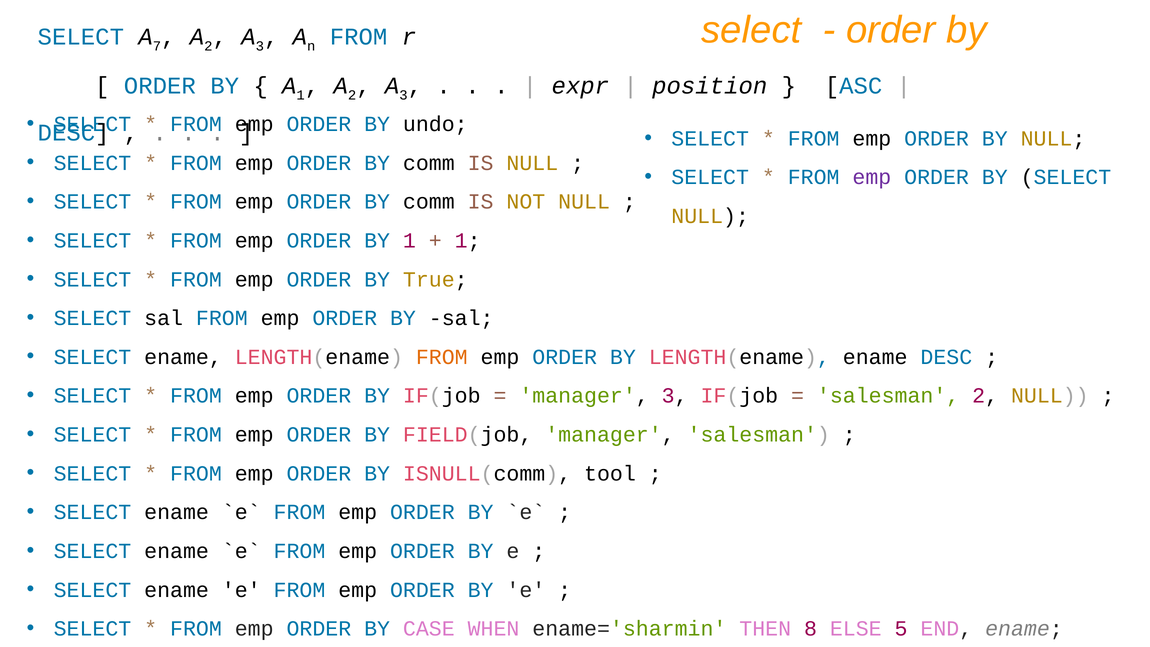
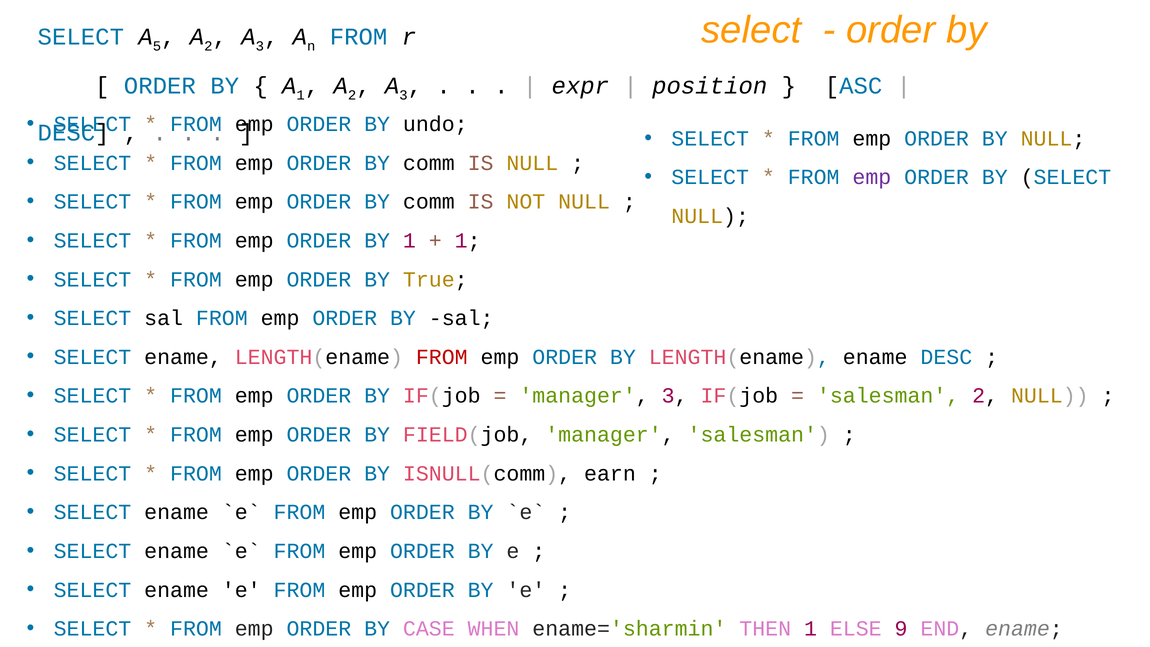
7: 7 -> 5 (157, 46)
FROM colour: orange -> red (442, 357)
tool: tool -> earn (610, 473)
THEN 8: 8 -> 1 (810, 629)
5: 5 -> 9 (901, 629)
